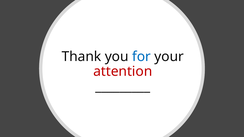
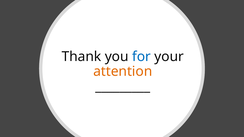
attention colour: red -> orange (123, 72)
